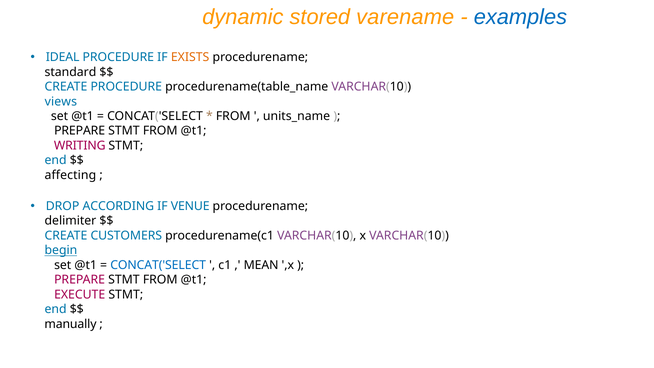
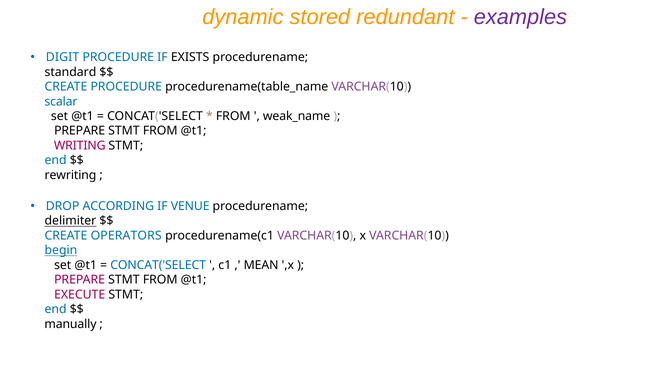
varename: varename -> redundant (405, 17)
examples colour: blue -> purple (520, 17)
IDEAL: IDEAL -> DIGIT (63, 57)
EXISTS colour: orange -> black (190, 57)
views: views -> scalar (61, 101)
units_name: units_name -> weak_name (297, 116)
affecting: affecting -> rewriting (70, 175)
delimiter underline: none -> present (70, 221)
CUSTOMERS: CUSTOMERS -> OPERATORS (126, 236)
